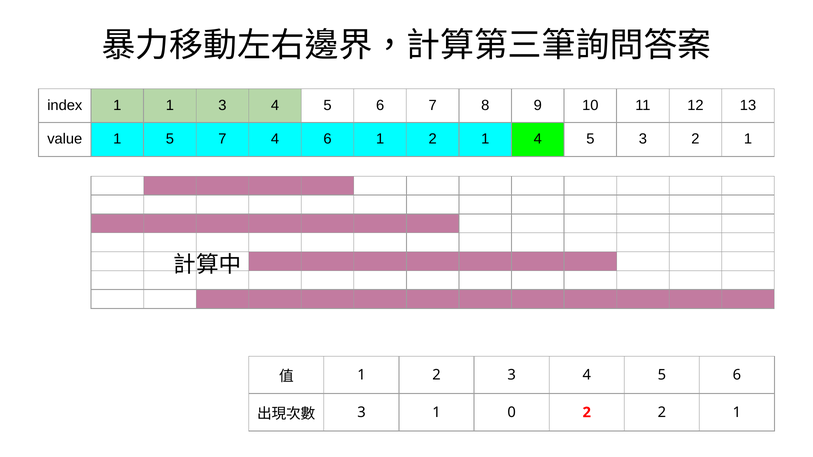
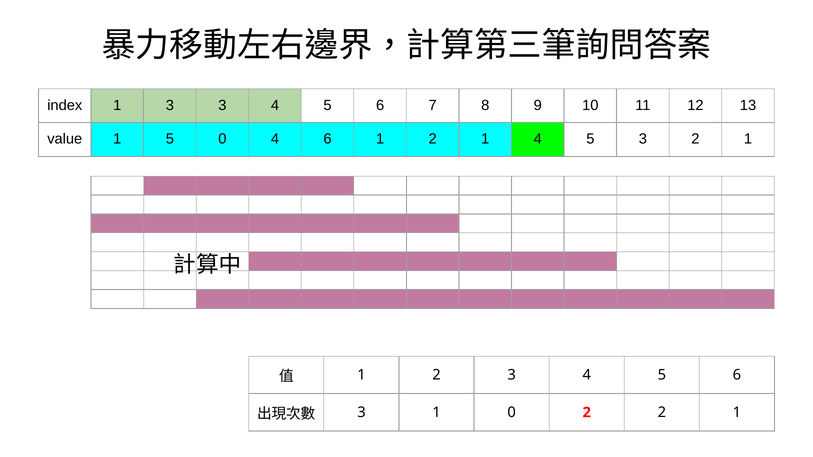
1 1: 1 -> 3 (170, 105)
5 7: 7 -> 0 (222, 139)
